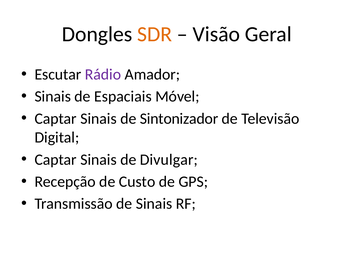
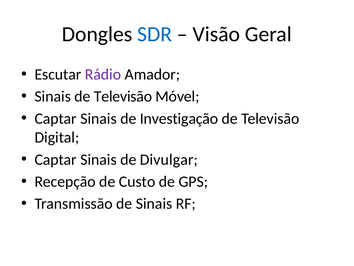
SDR colour: orange -> blue (155, 34)
Sinais de Espaciais: Espaciais -> Televisão (123, 96)
Sintonizador: Sintonizador -> Investigação (179, 118)
